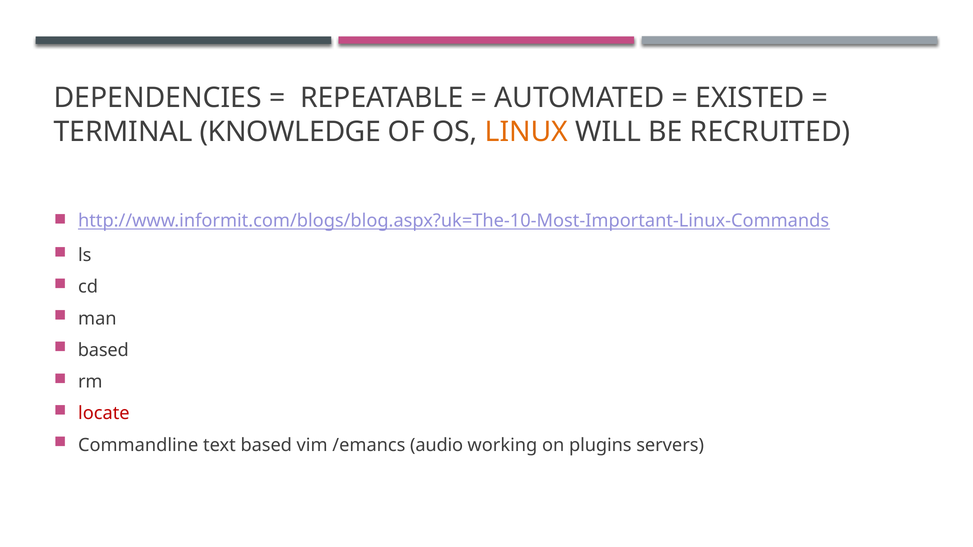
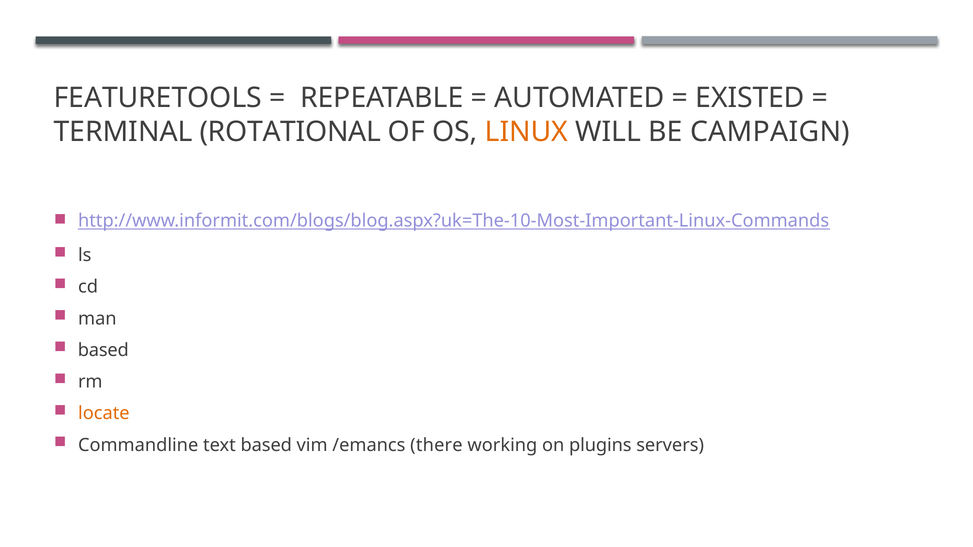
DEPENDENCIES: DEPENDENCIES -> FEATURETOOLS (158, 98)
KNOWLEDGE: KNOWLEDGE -> ROTATIONAL (290, 132)
RECRUITED: RECRUITED -> CAMPAIGN (770, 132)
locate colour: red -> orange (104, 414)
audio: audio -> there (436, 445)
